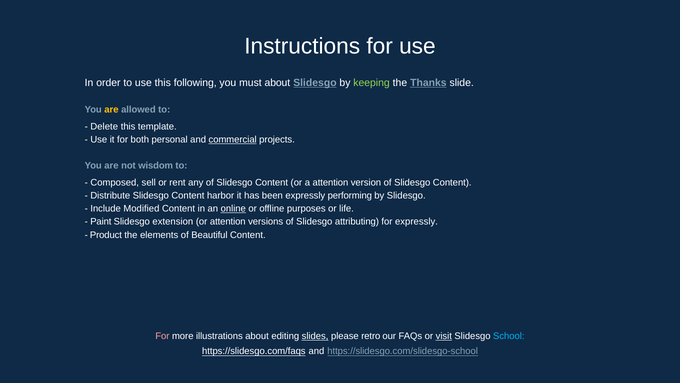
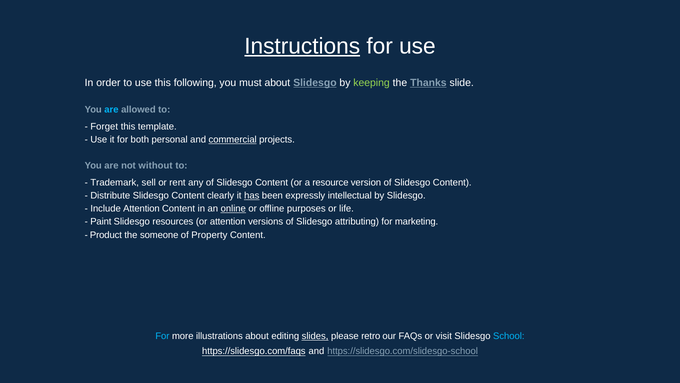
Instructions underline: none -> present (302, 46)
are colour: yellow -> light blue (111, 110)
Delete: Delete -> Forget (104, 126)
wisdom: wisdom -> without (156, 166)
Composed: Composed -> Trademark (115, 182)
a attention: attention -> resource (330, 182)
harbor: harbor -> clearly (221, 195)
has underline: none -> present (252, 195)
performing: performing -> intellectual (350, 195)
Include Modified: Modified -> Attention (141, 209)
extension: extension -> resources (173, 222)
for expressly: expressly -> marketing (417, 222)
elements: elements -> someone (159, 235)
Beautiful: Beautiful -> Property (209, 235)
For colour: pink -> light blue (162, 336)
visit underline: present -> none (444, 336)
